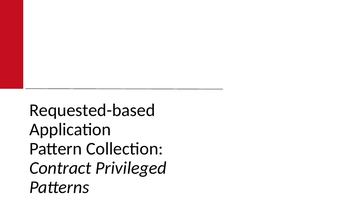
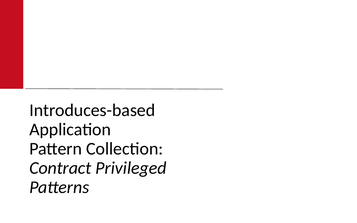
Requested-based: Requested-based -> Introduces-based (92, 110)
